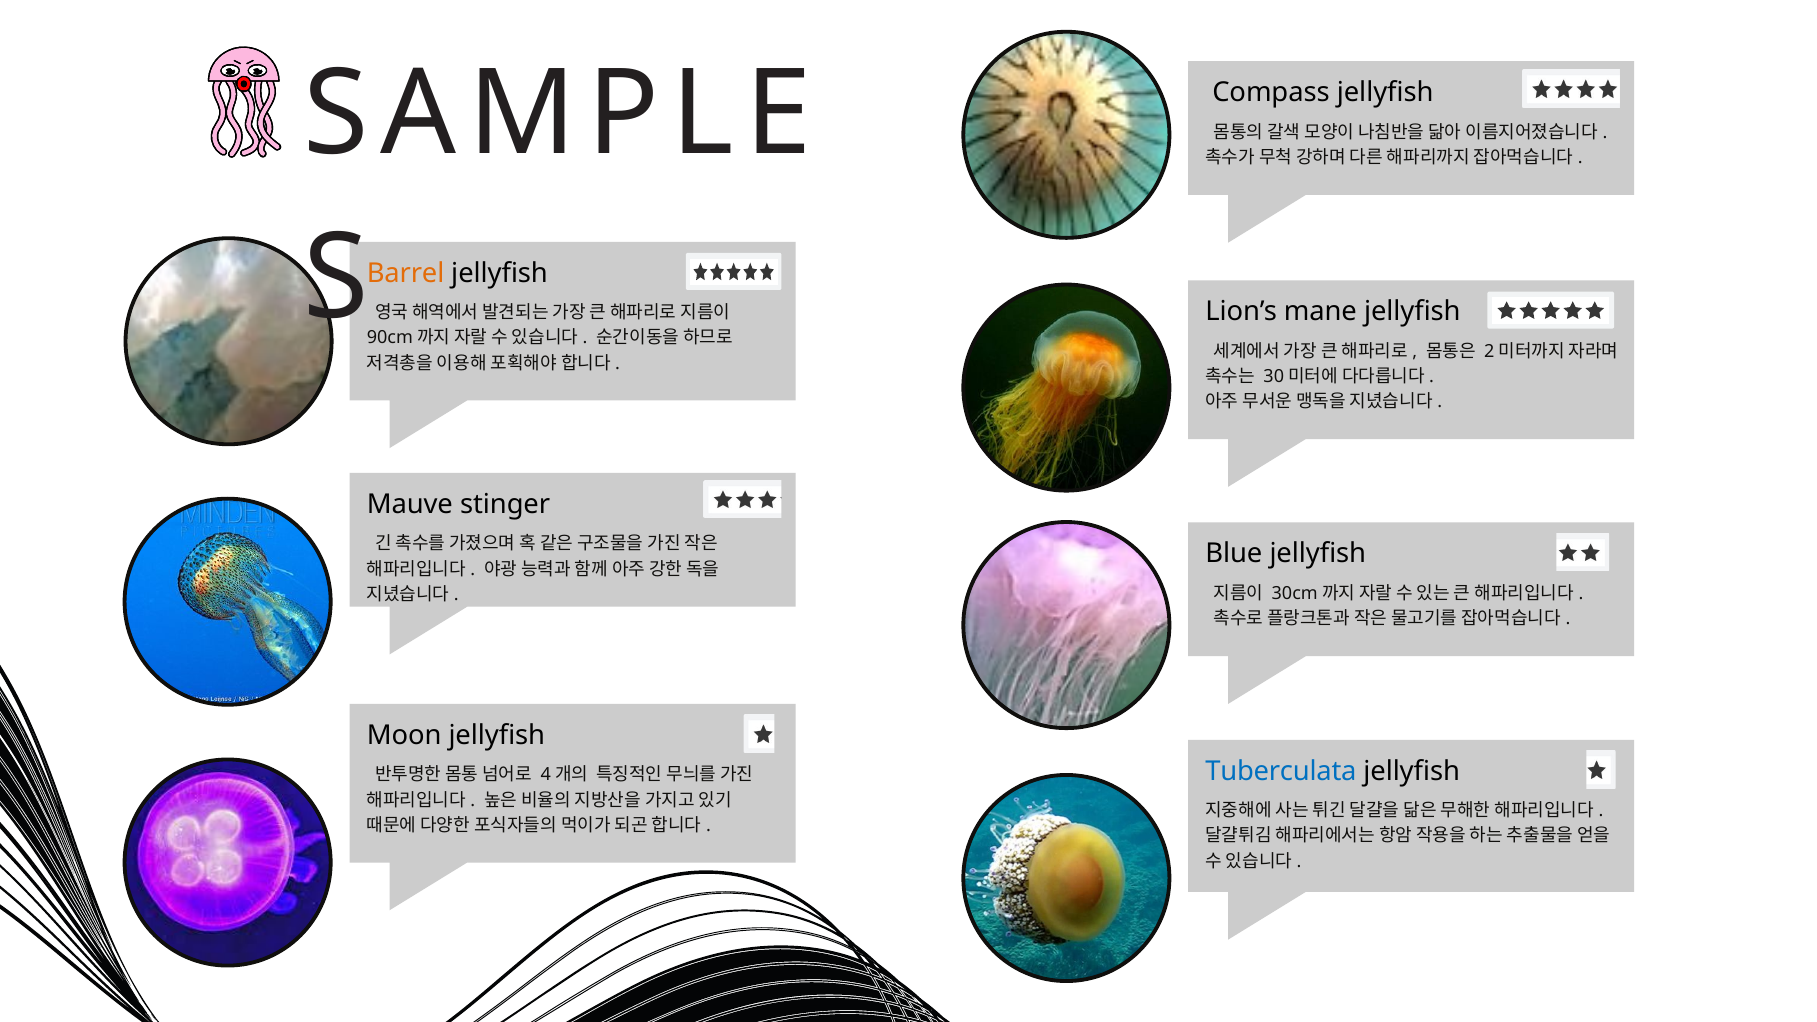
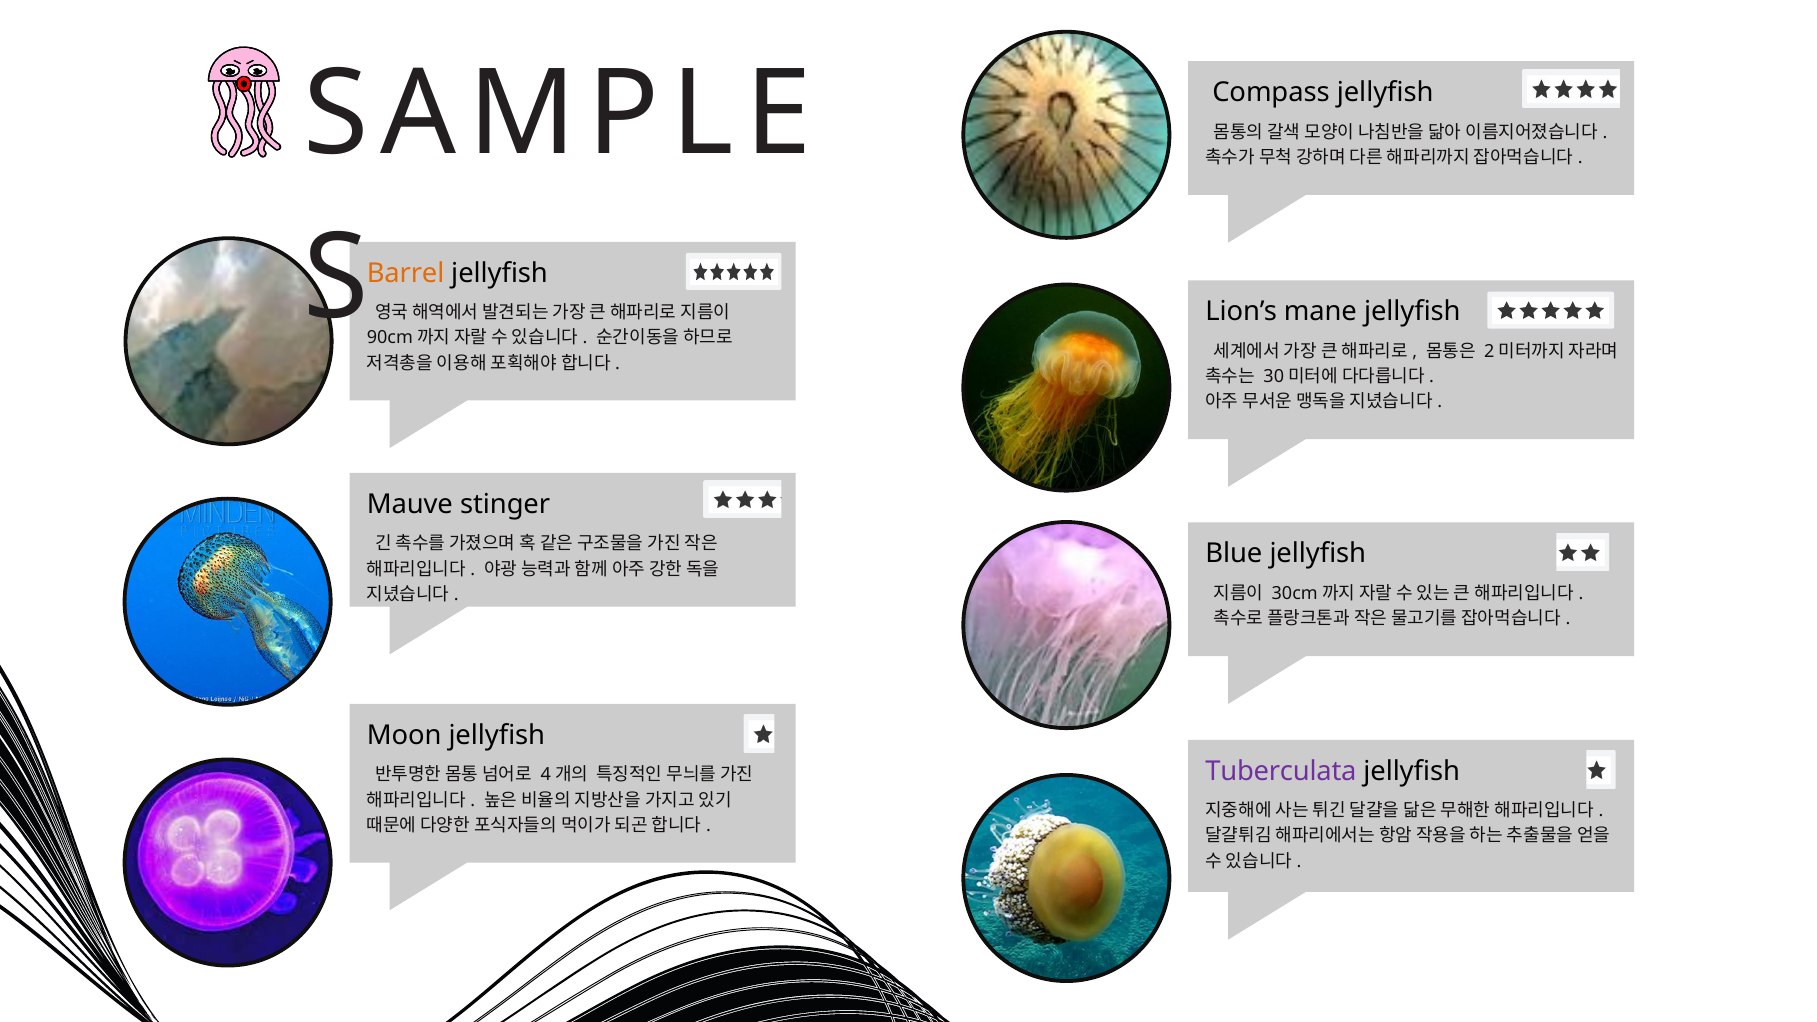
Tuberculata colour: blue -> purple (1281, 771)
